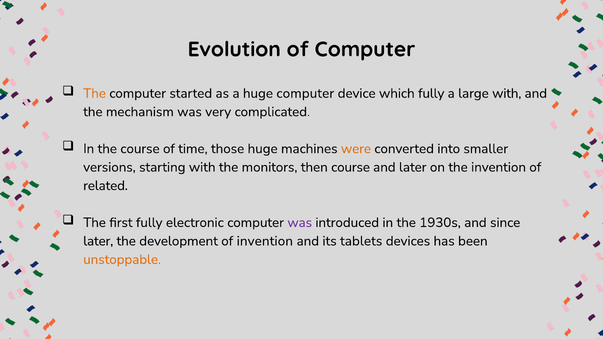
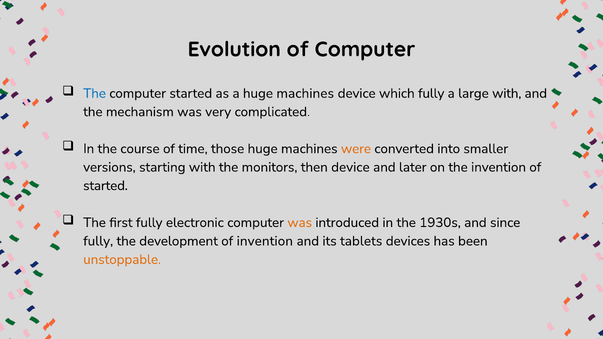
The colour: orange -> blue (95, 93)
a huge computer: computer -> machines (305, 93)
then course: course -> device (350, 167)
related: related -> started (106, 186)
was colour: purple -> orange (300, 223)
later: later -> fully (98, 241)
